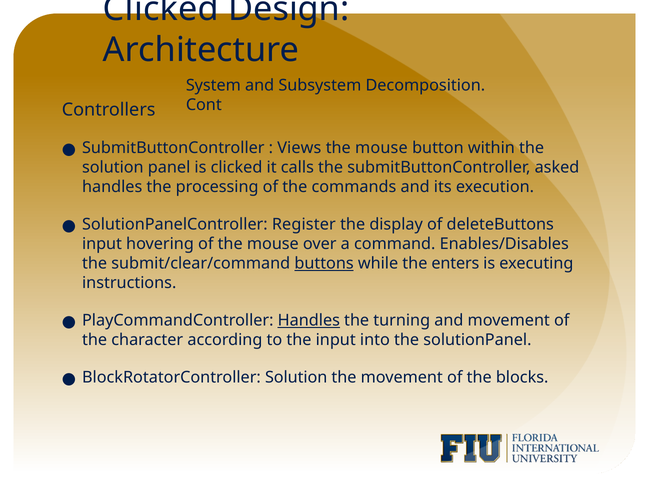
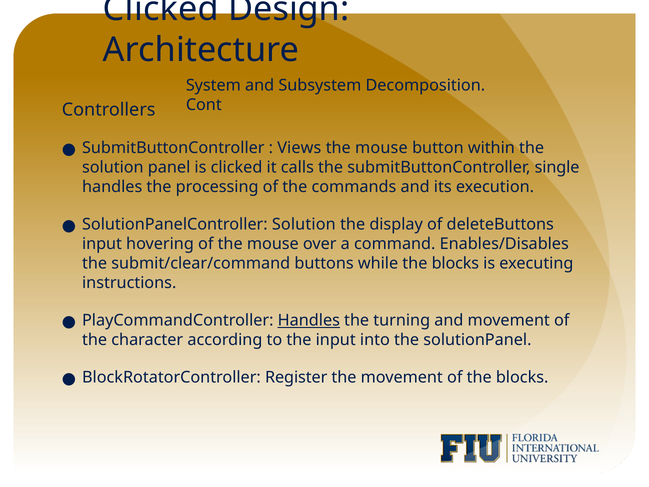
asked: asked -> single (557, 168)
SolutionPanelController Register: Register -> Solution (304, 225)
buttons underline: present -> none (324, 263)
while the enters: enters -> blocks (455, 263)
BlockRotatorController Solution: Solution -> Register (296, 377)
